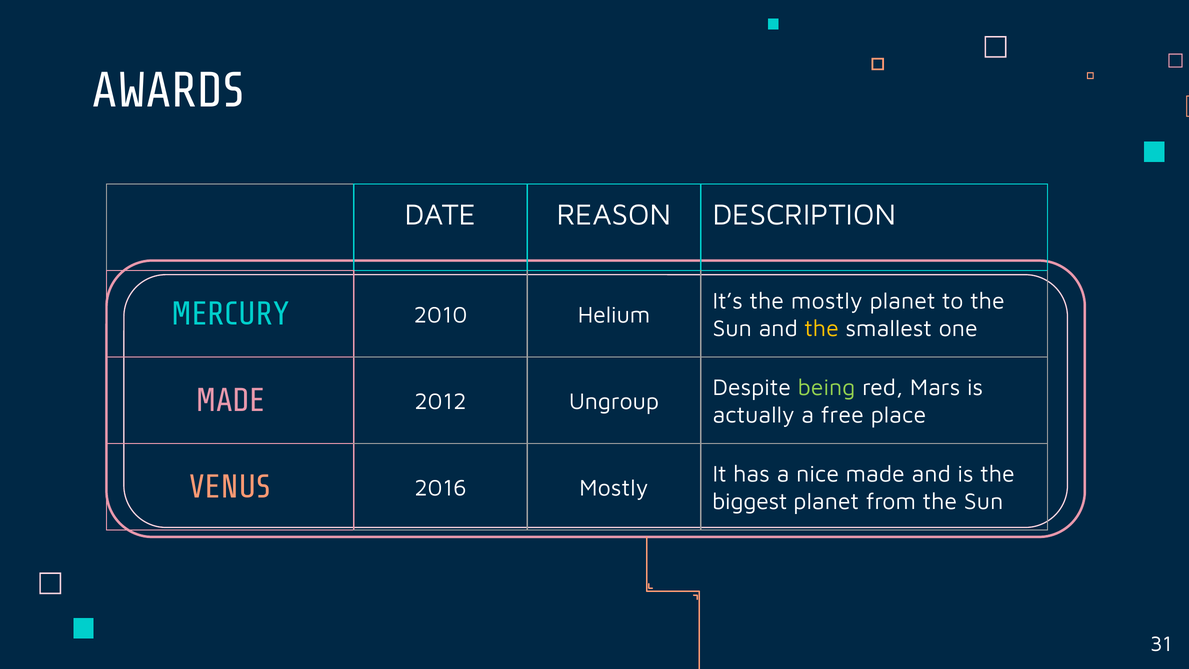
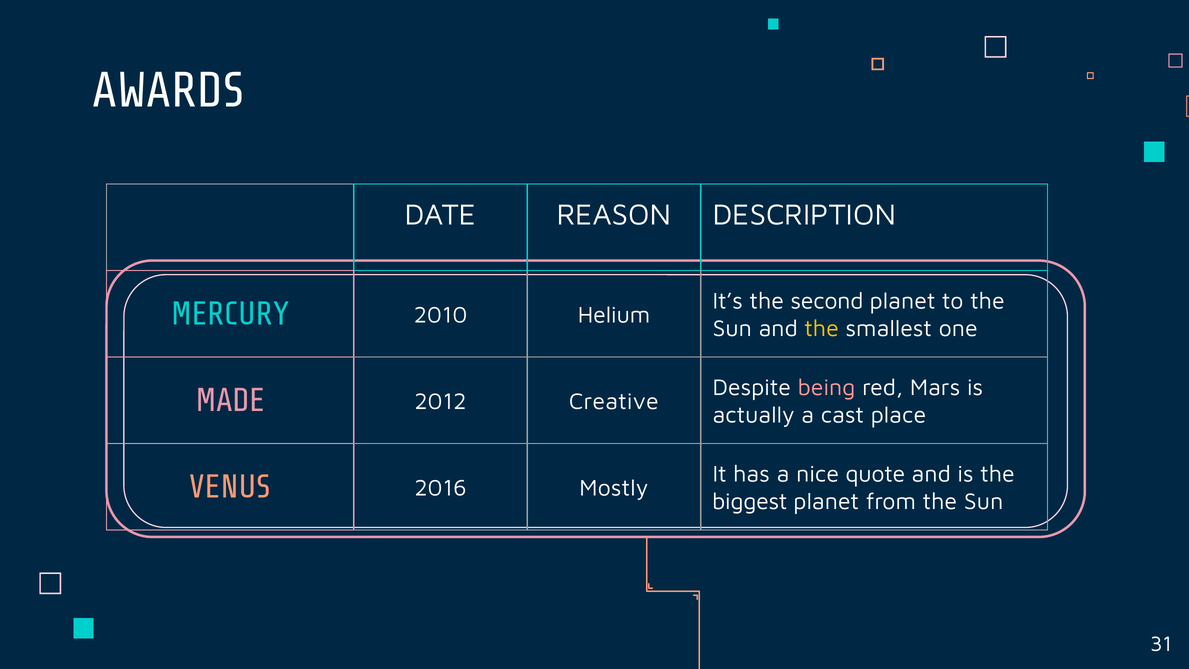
the mostly: mostly -> second (827, 301)
being colour: light green -> pink (827, 388)
Ungroup: Ungroup -> Creative (614, 401)
free: free -> cast (842, 415)
nice made: made -> quote (875, 474)
